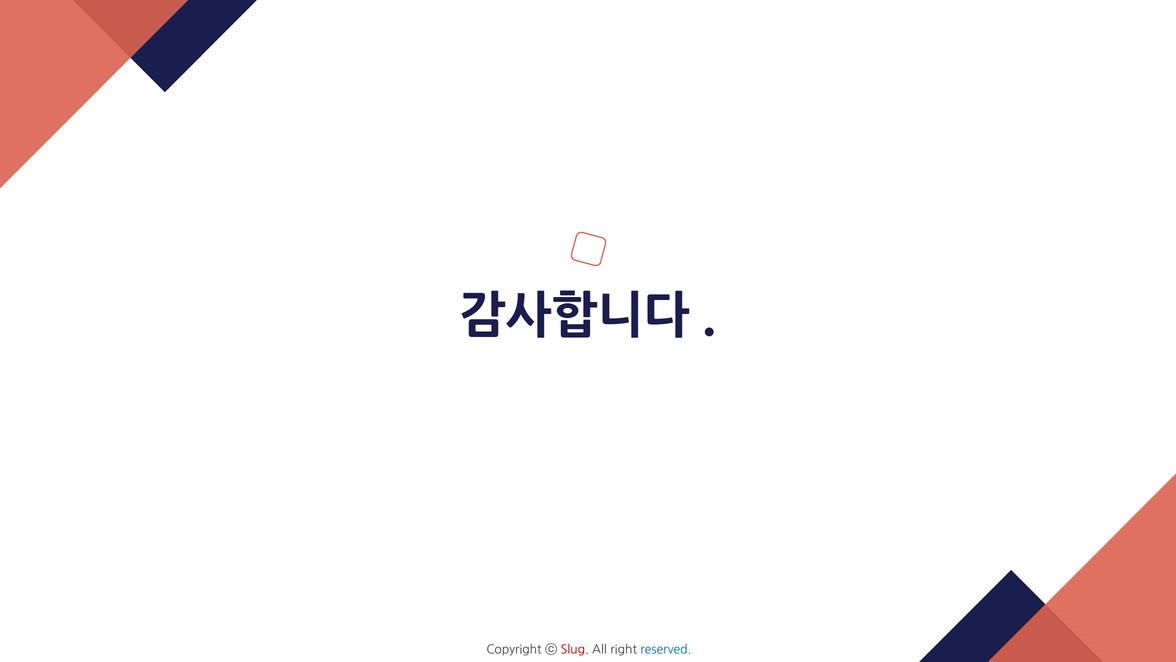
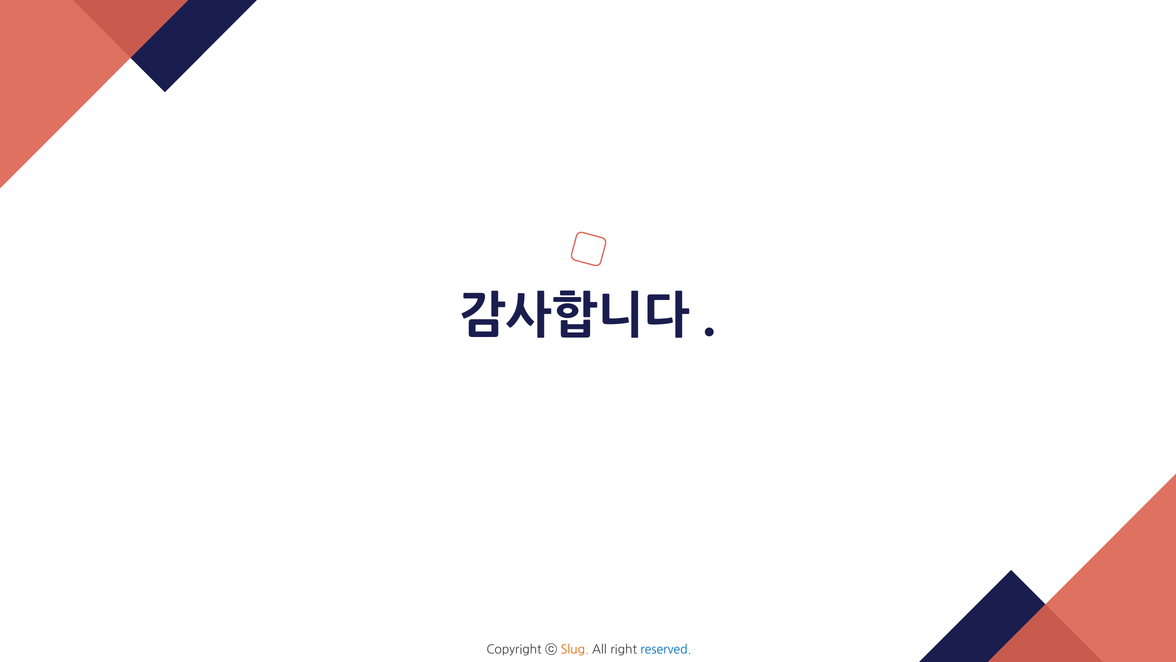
Slug colour: red -> orange (575, 649)
